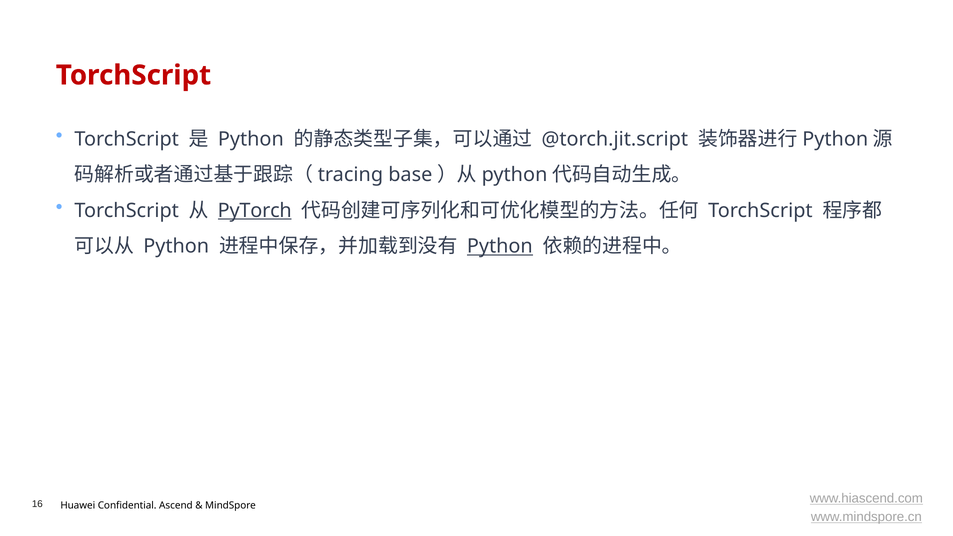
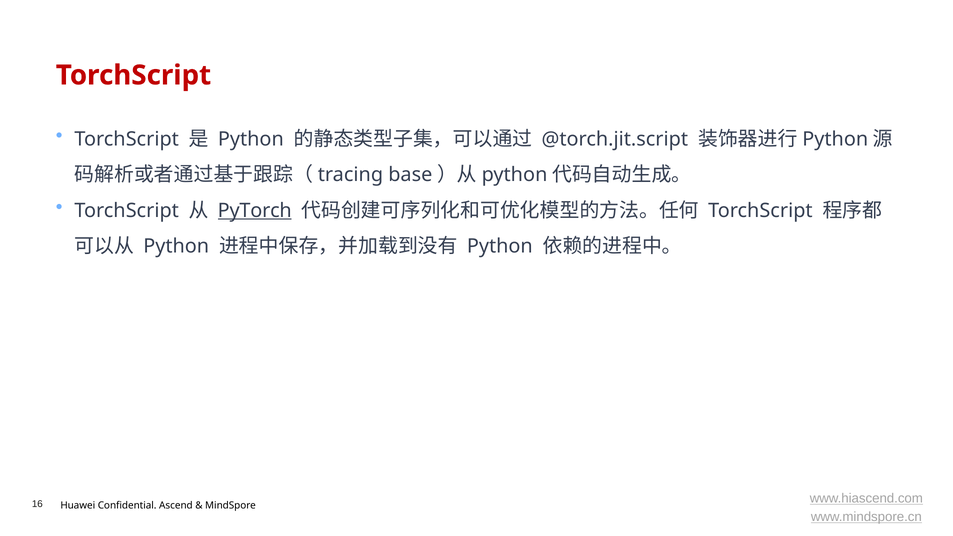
Python underline: present -> none (500, 246)
